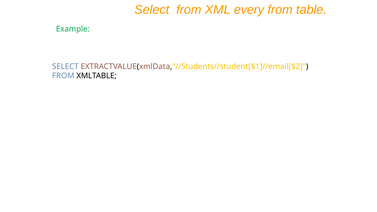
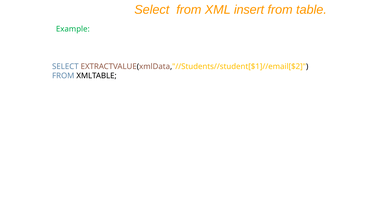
every: every -> insert (249, 10)
